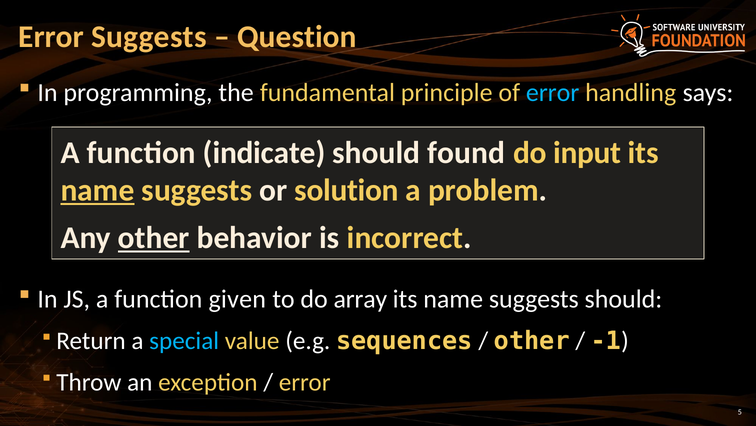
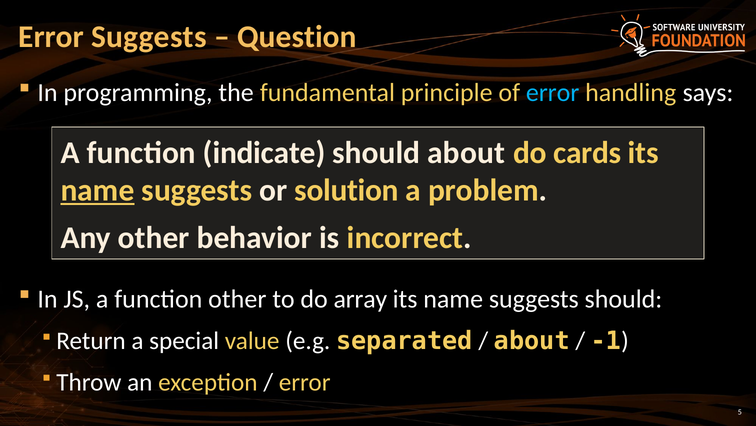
should found: found -> about (466, 152)
input: input -> cards (587, 152)
other underline: present -> none (154, 237)
function given: given -> other (237, 299)
special colour: light blue -> white (184, 341)
sequences: sequences -> separated (404, 341)
other: other -> about (532, 341)
